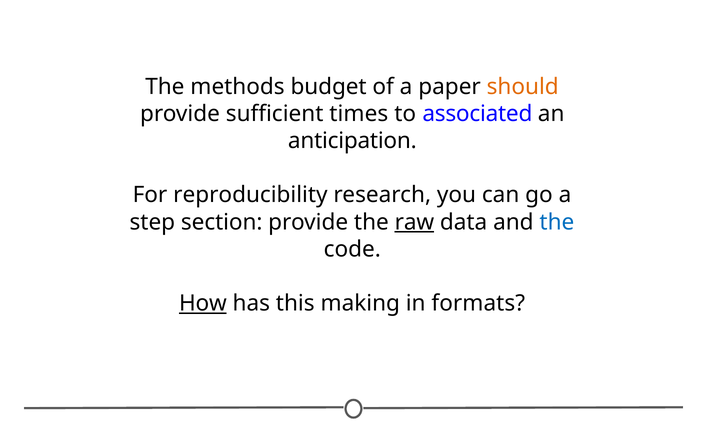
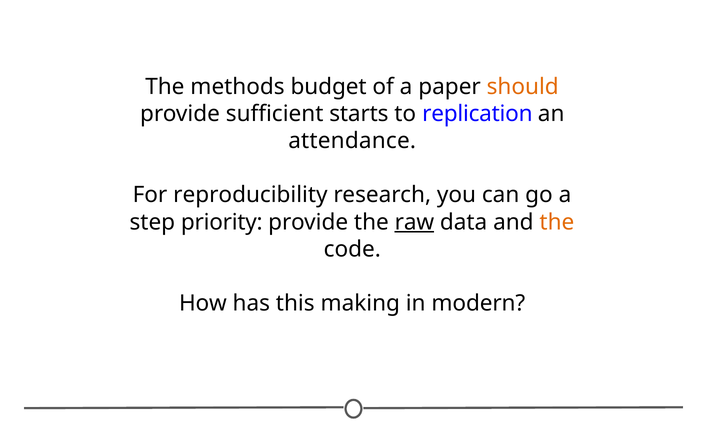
times: times -> starts (359, 114)
associated: associated -> replication (477, 114)
anticipation: anticipation -> attendance (352, 141)
section: section -> priority (222, 222)
the colour: blue -> orange (557, 222)
How underline: present -> none (203, 303)
formats: formats -> modern (478, 303)
